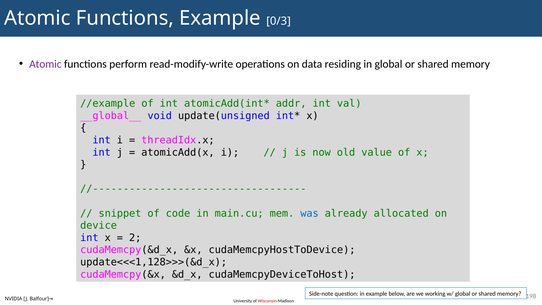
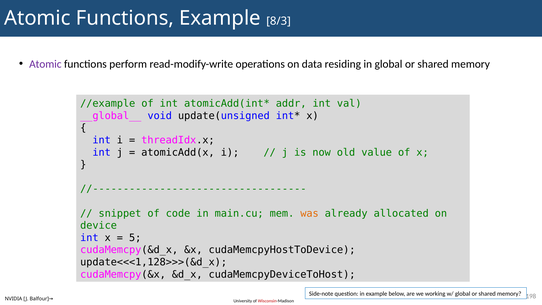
0/3: 0/3 -> 8/3 (279, 21)
was colour: blue -> orange (310, 213)
2: 2 -> 5 (135, 238)
